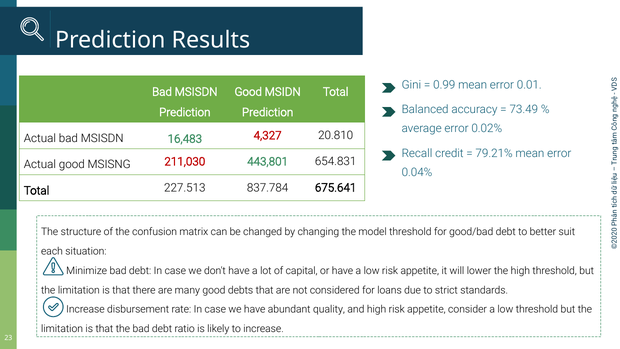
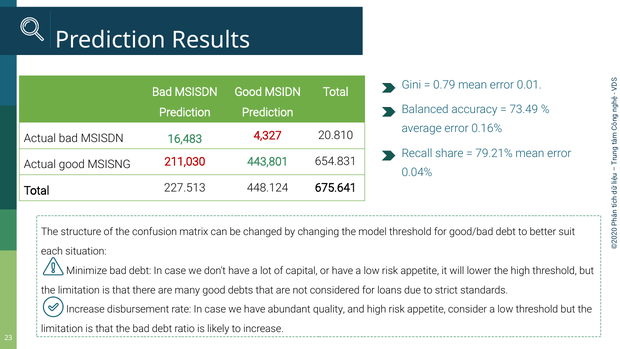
0.99: 0.99 -> 0.79 (444, 85)
0.02%: 0.02% -> 0.16% (487, 129)
credit: credit -> share (449, 153)
837.784: 837.784 -> 448.124 (268, 188)
